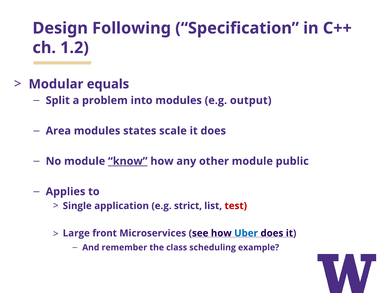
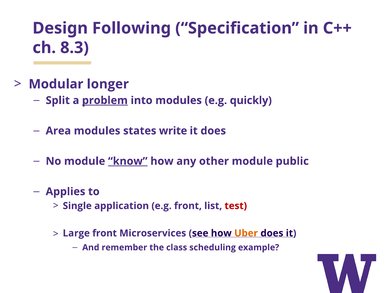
1.2: 1.2 -> 8.3 (75, 48)
equals: equals -> longer (108, 84)
problem underline: none -> present (105, 100)
output: output -> quickly (251, 100)
scale: scale -> write (173, 131)
e.g strict: strict -> front (188, 205)
Uber colour: blue -> orange (246, 233)
